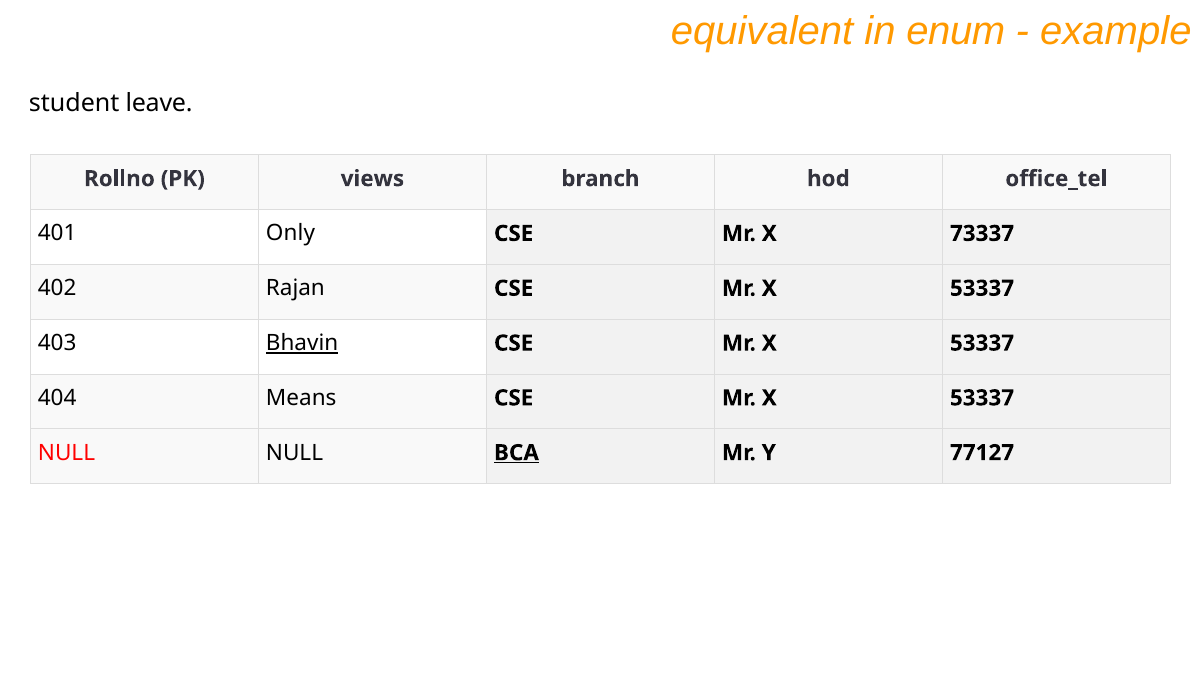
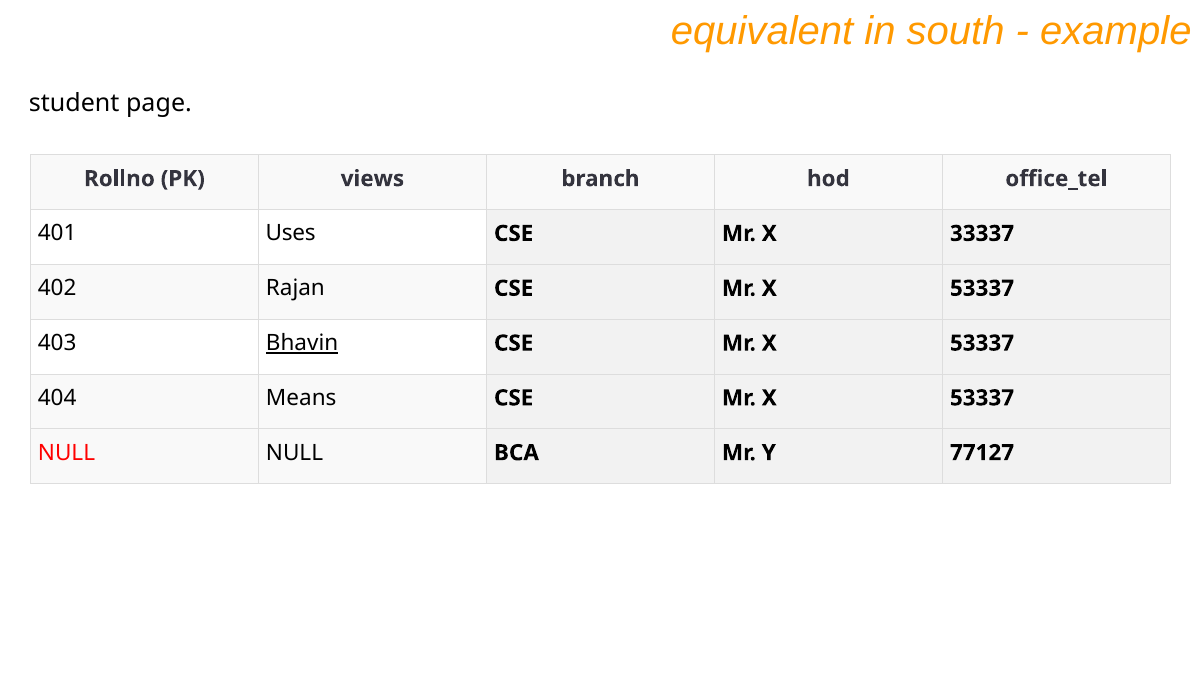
enum: enum -> south (956, 31)
leave: leave -> page (159, 104)
Only: Only -> Uses (291, 234)
73337: 73337 -> 33337 (982, 234)
BCA underline: present -> none (516, 453)
